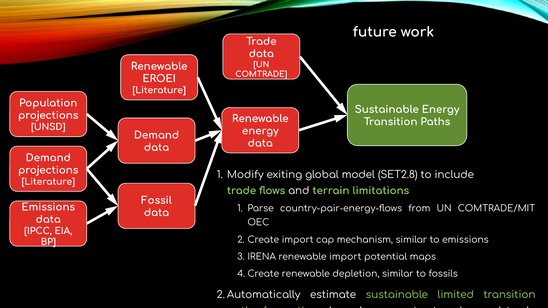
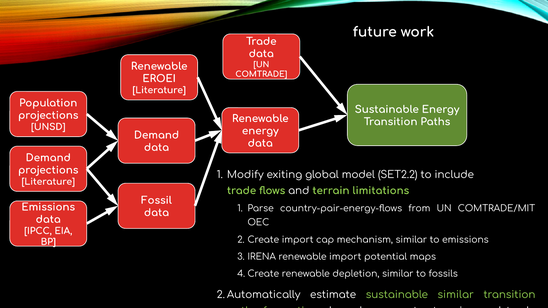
SET2.8: SET2.8 -> SET2.2 (398, 175)
sustainable limited: limited -> similar (456, 295)
